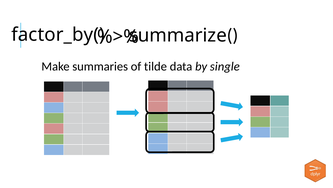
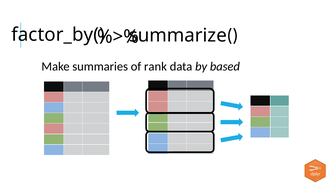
tilde: tilde -> rank (155, 66)
single: single -> based (225, 66)
